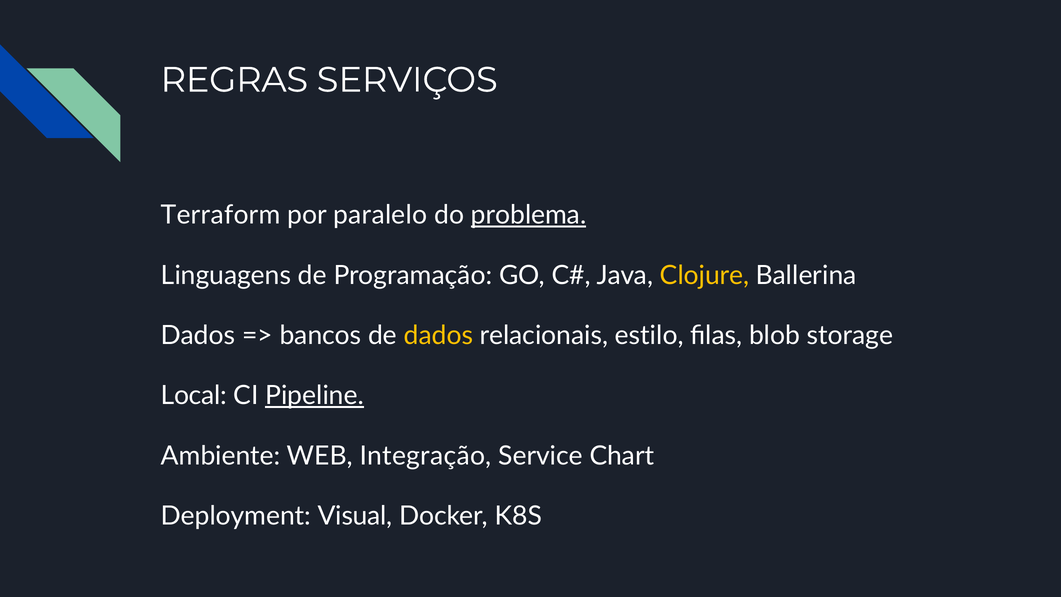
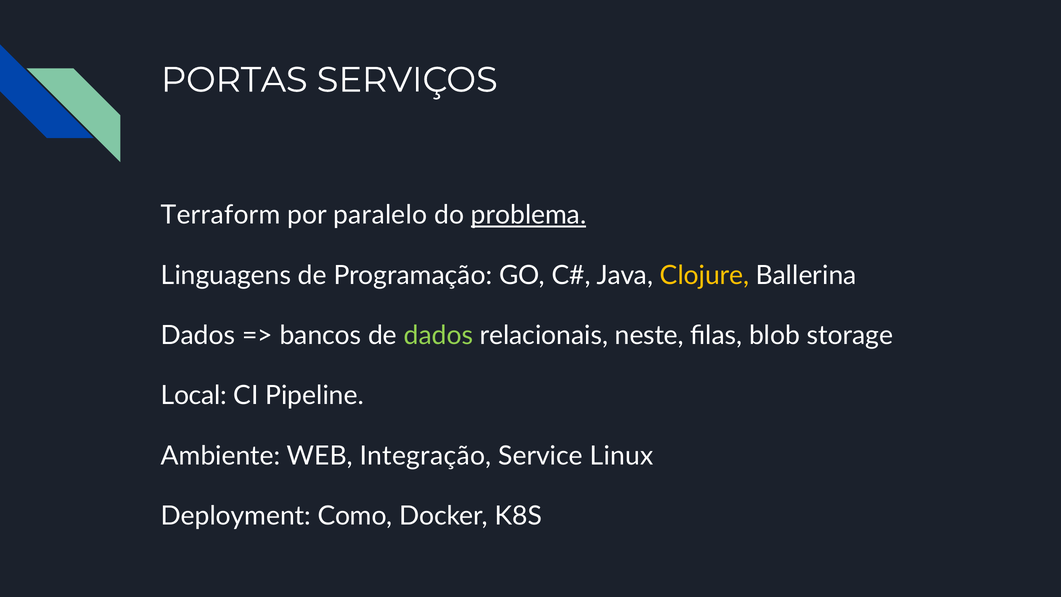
REGRAS: REGRAS -> PORTAS (234, 80)
dados colour: yellow -> light green (438, 335)
estilo: estilo -> neste (649, 335)
Pipeline underline: present -> none (315, 395)
Chart: Chart -> Linux (622, 456)
Visual: Visual -> Como (355, 516)
